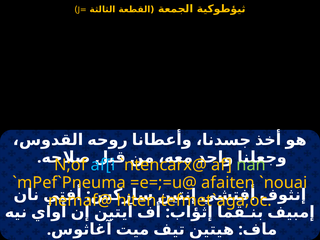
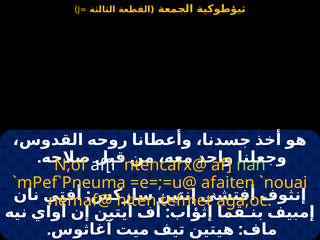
af[i colour: light blue -> white (103, 165)
